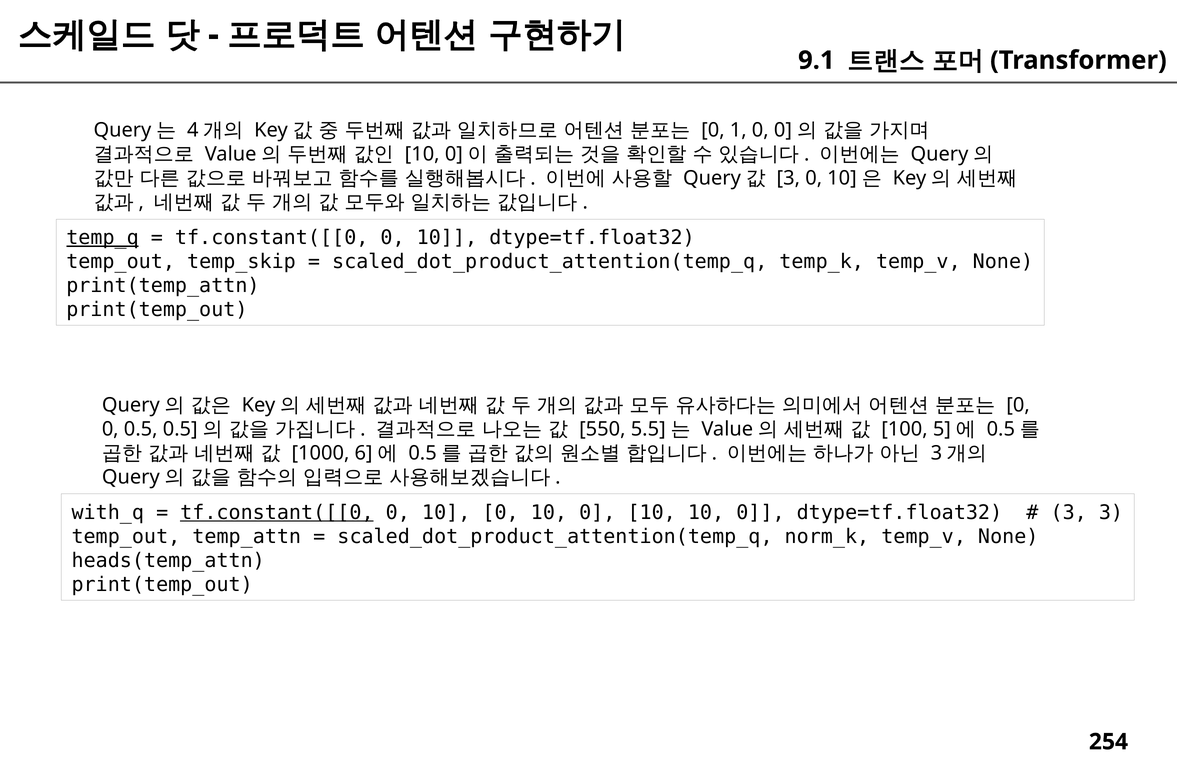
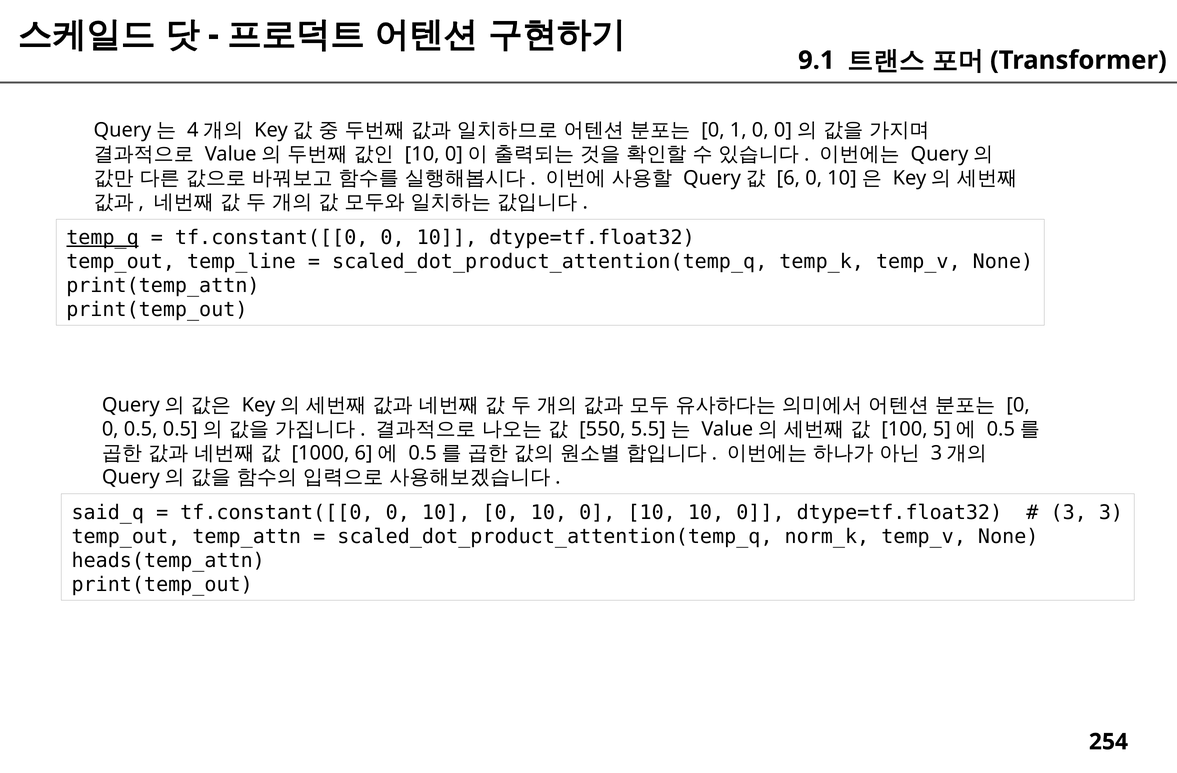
3: 3 -> 6 (788, 178)
temp_skip: temp_skip -> temp_line (241, 262)
with_q: with_q -> said_q (108, 513)
tf.constant([[0 underline: present -> none (277, 513)
